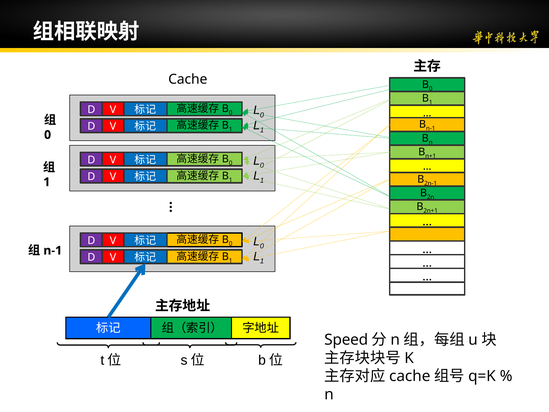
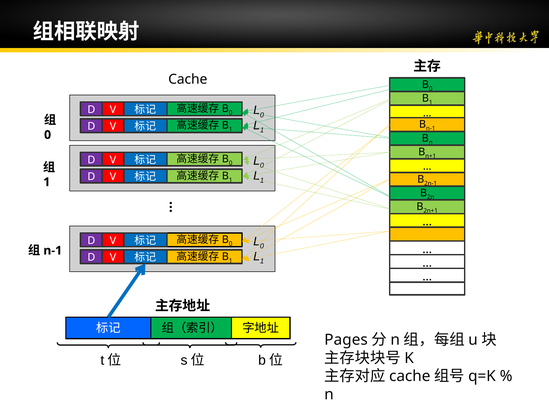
Speed: Speed -> Pages (346, 339)
